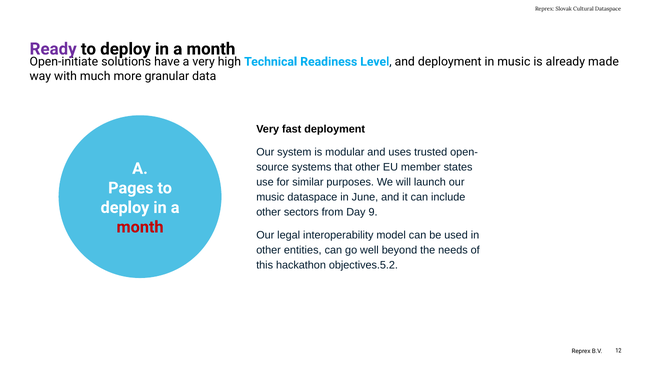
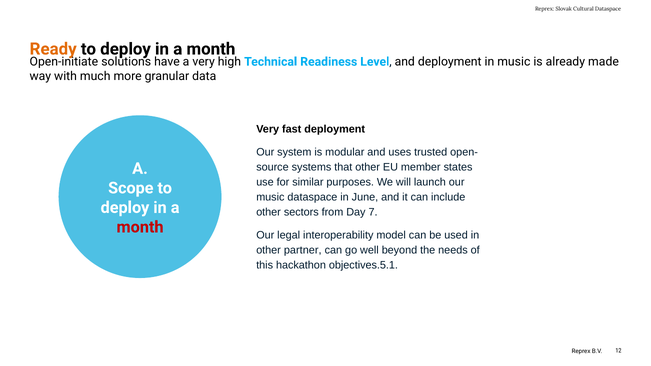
Ready colour: purple -> orange (53, 49)
Pages: Pages -> Scope (131, 188)
9: 9 -> 7 (373, 212)
entities: entities -> partner (303, 250)
objectives.5.2: objectives.5.2 -> objectives.5.1 (363, 265)
